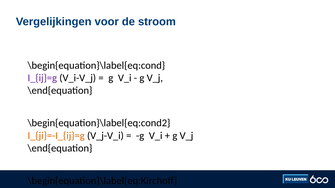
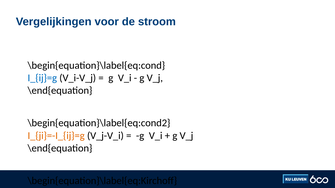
I_{ij}=g colour: purple -> blue (42, 78)
